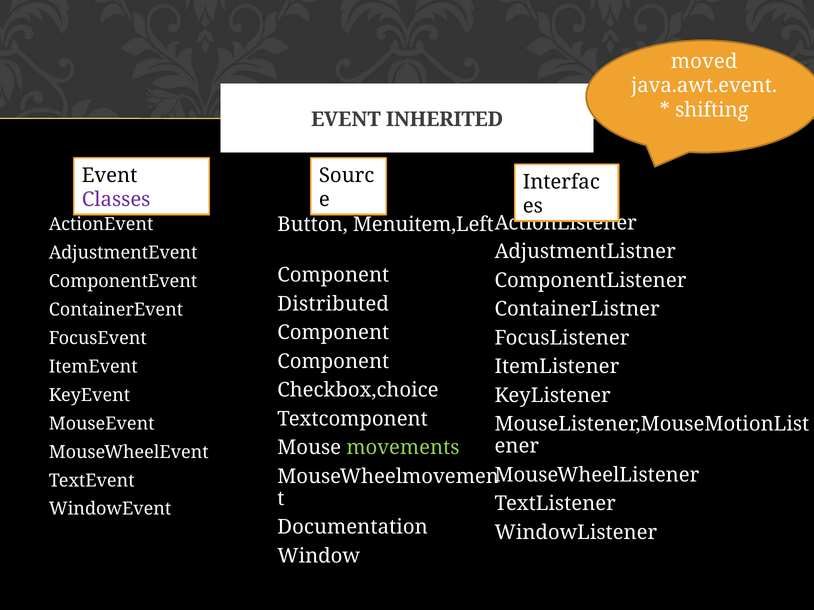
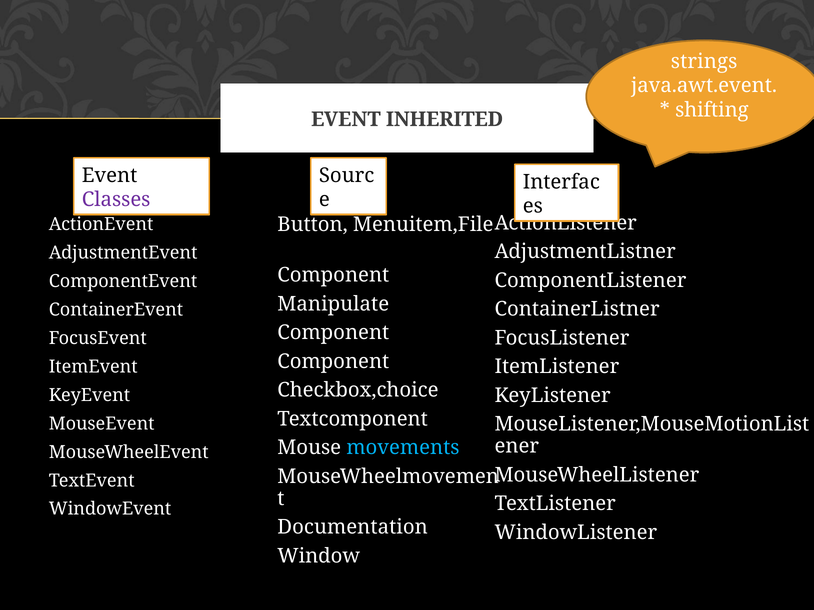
moved: moved -> strings (704, 61)
Menuitem,Left: Menuitem,Left -> Menuitem,File (423, 225)
Distributed: Distributed -> Manipulate (333, 304)
movements colour: light green -> light blue (403, 448)
